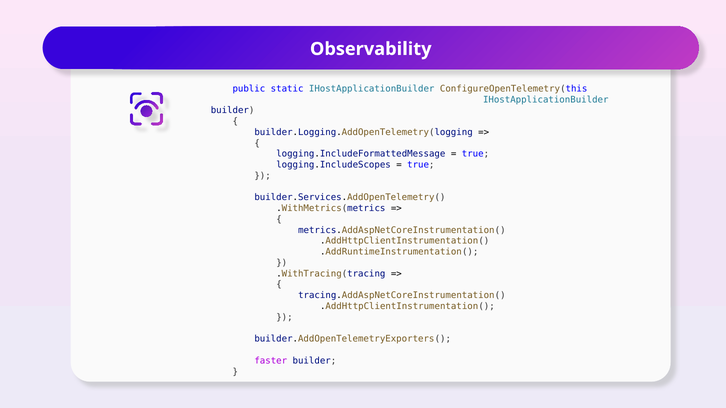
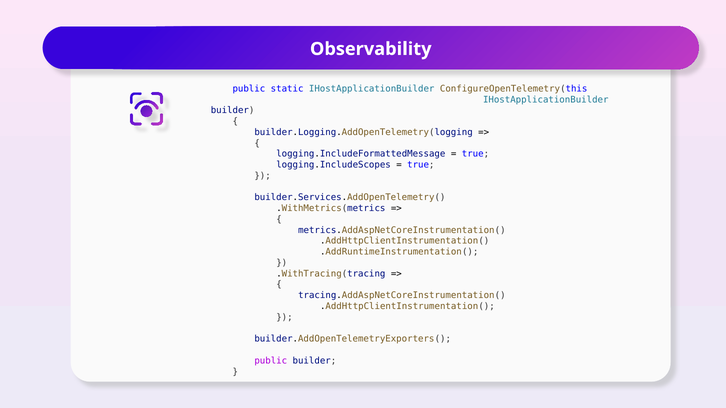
faster: faster -> public (271, 361)
